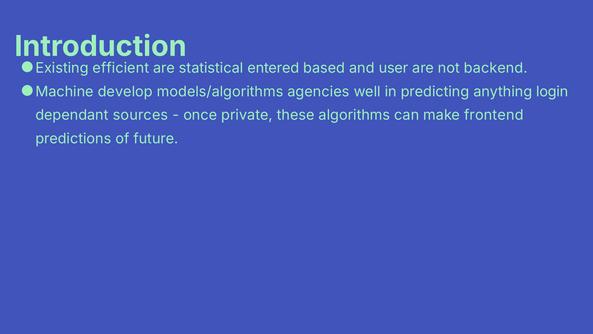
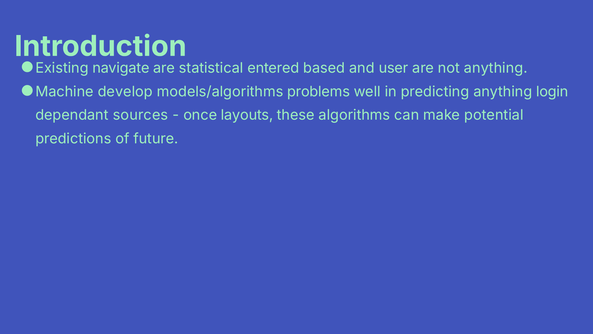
efficient: efficient -> navigate (121, 68)
not backend: backend -> anything (496, 68)
agencies: agencies -> problems (319, 91)
private: private -> layouts (247, 115)
frontend: frontend -> potential (494, 115)
